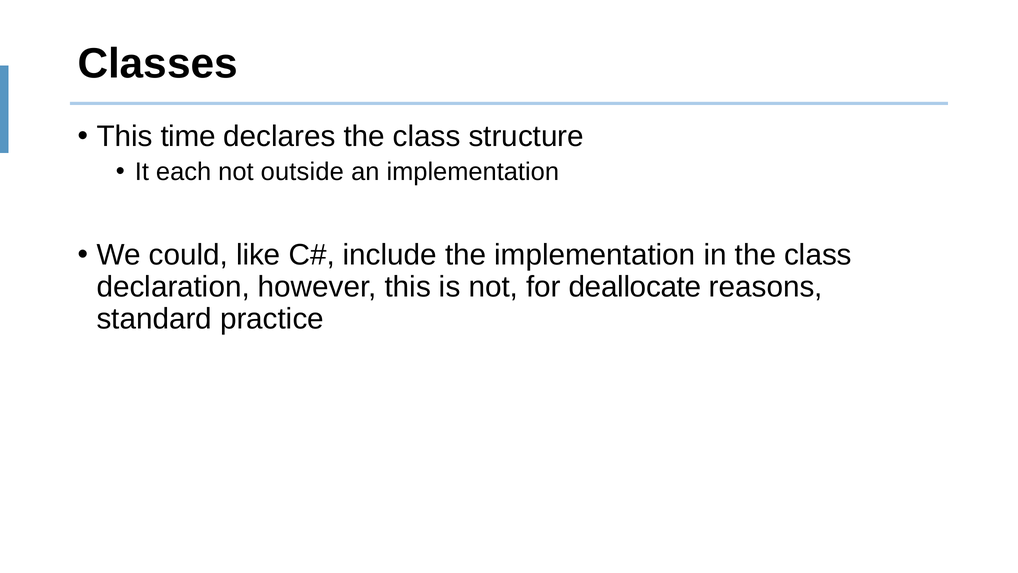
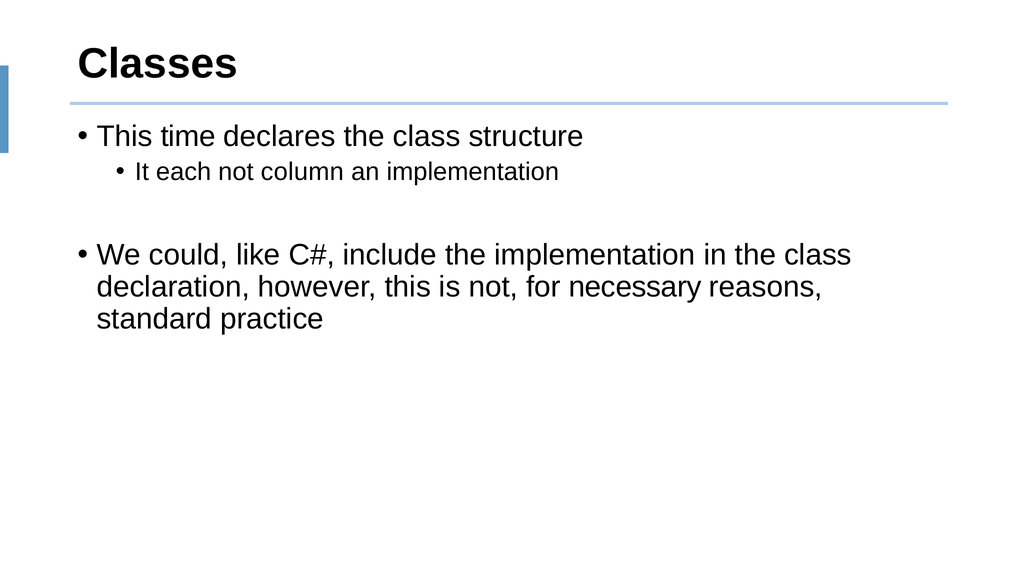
outside: outside -> column (302, 172)
deallocate: deallocate -> necessary (635, 287)
